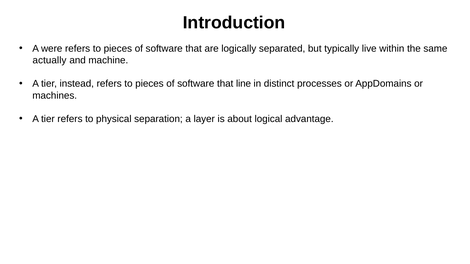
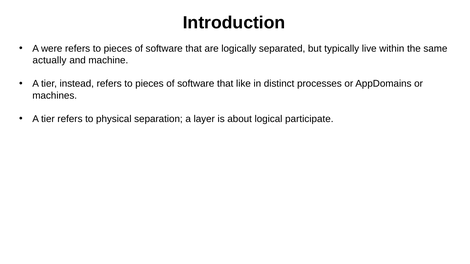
line: line -> like (243, 84)
advantage: advantage -> participate (309, 119)
